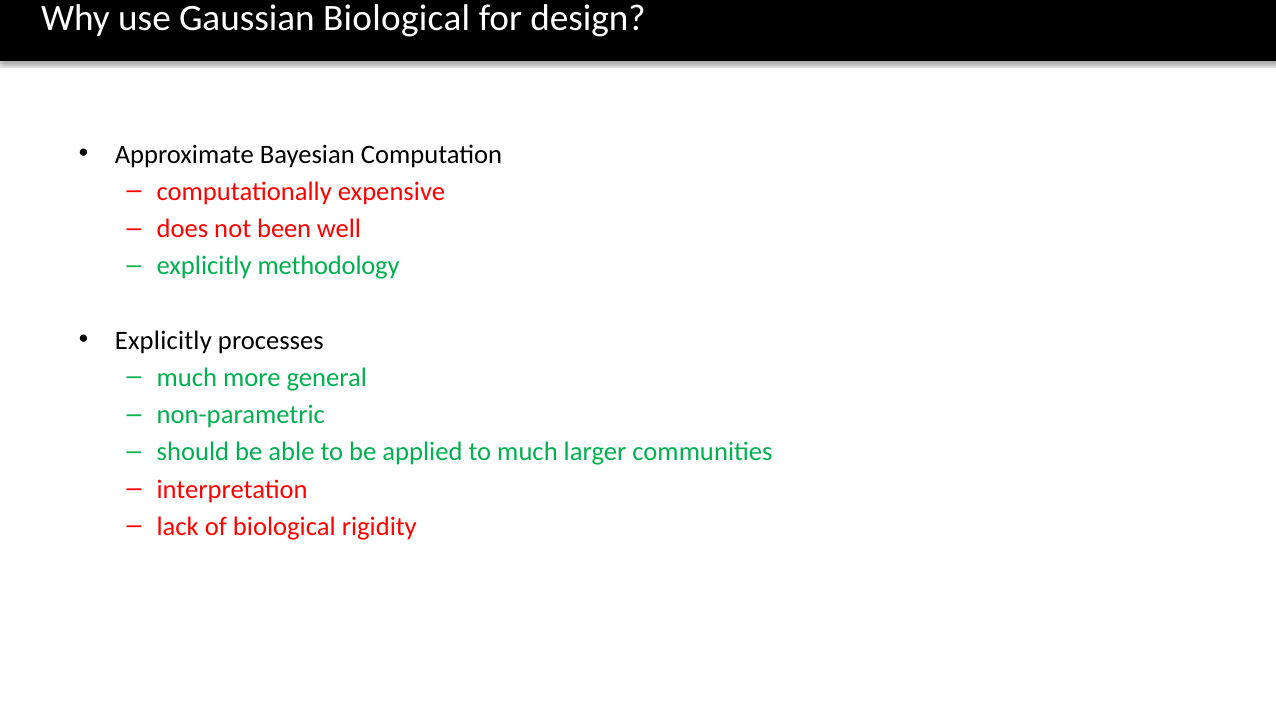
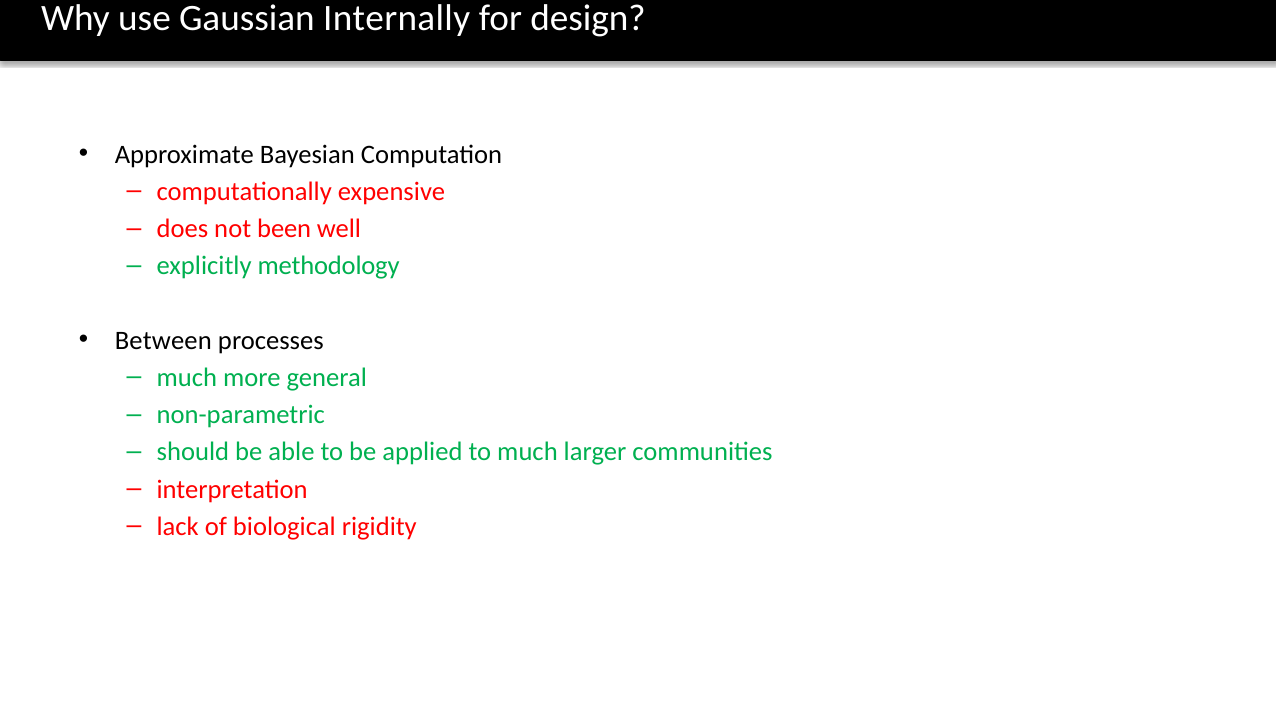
Gaussian Biological: Biological -> Internally (397, 18)
Explicitly: Explicitly -> Between (163, 340)
